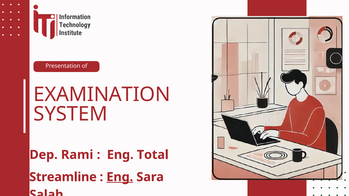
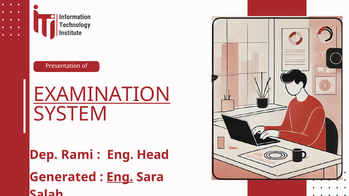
EXAMINATION underline: none -> present (102, 95)
Total: Total -> Head (153, 155)
Streamline: Streamline -> Generated (63, 177)
